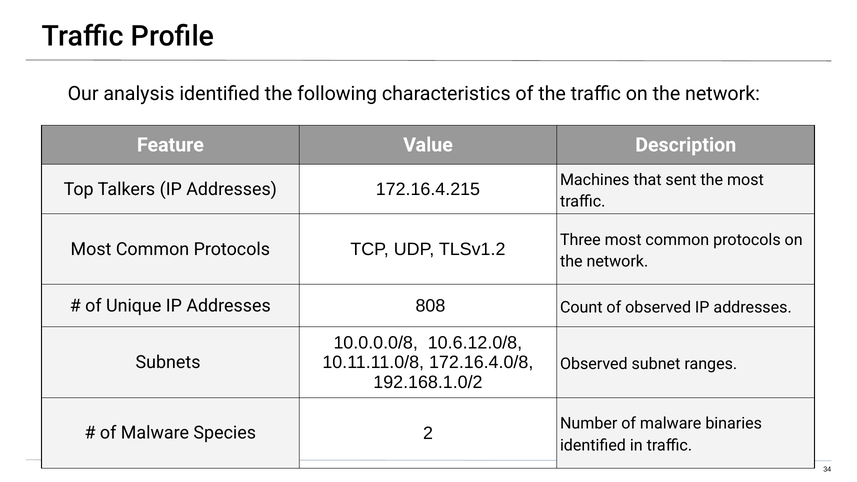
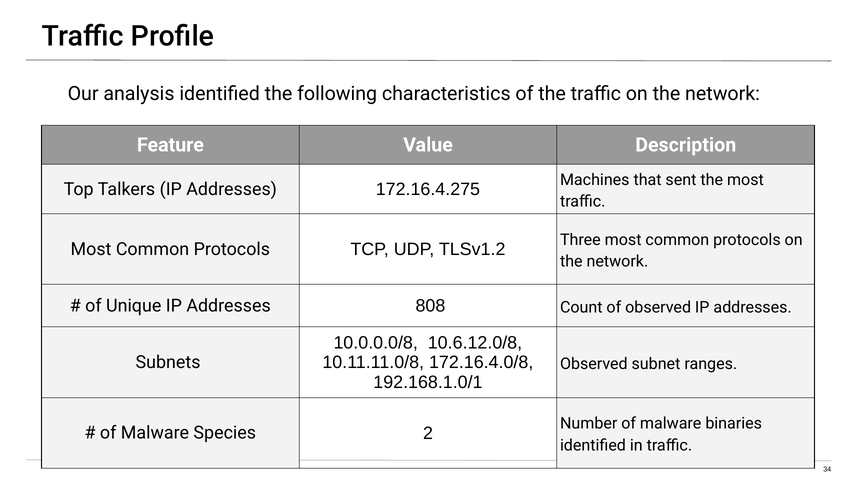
172.16.4.215: 172.16.4.215 -> 172.16.4.275 (428, 189)
192.168.1.0/2: 192.168.1.0/2 -> 192.168.1.0/1 (428, 383)
